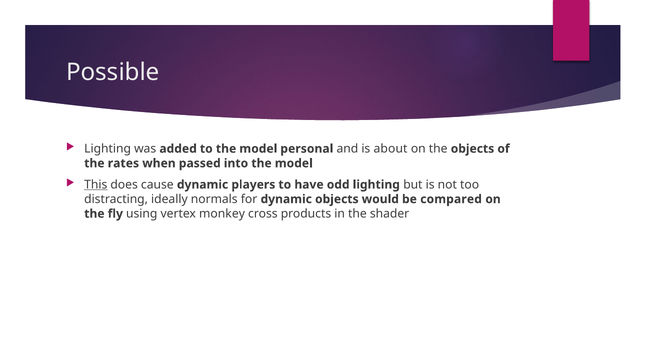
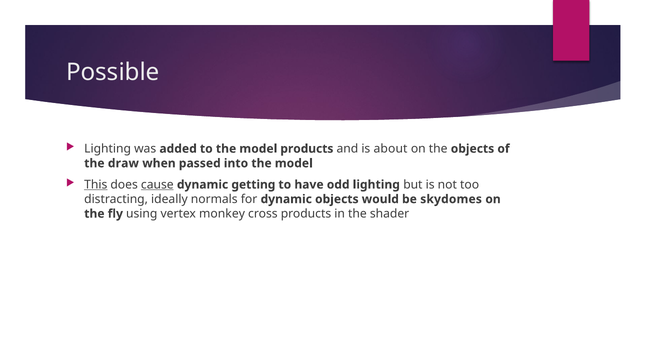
model personal: personal -> products (307, 148)
rates: rates -> draw (123, 163)
cause underline: none -> present (157, 184)
players: players -> getting (253, 184)
compared: compared -> skydomes (451, 199)
